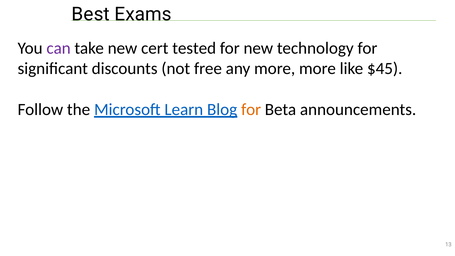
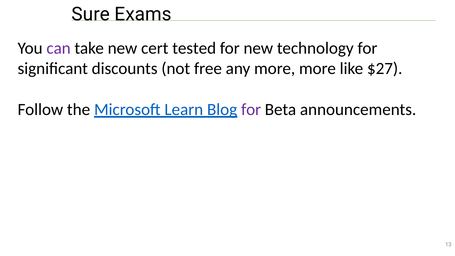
Best: Best -> Sure (91, 14)
$45: $45 -> $27 (385, 69)
for colour: orange -> purple (251, 110)
